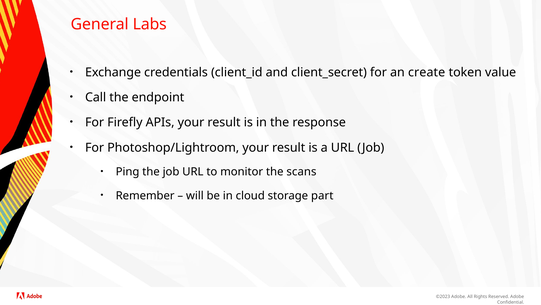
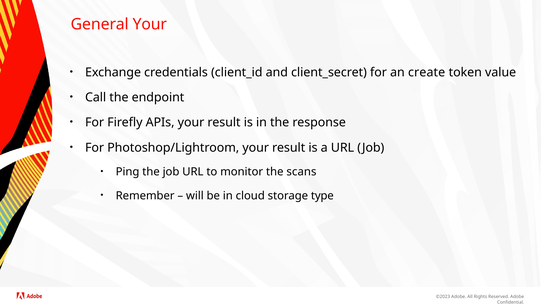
General Labs: Labs -> Your (150, 24)
part: part -> type (322, 195)
